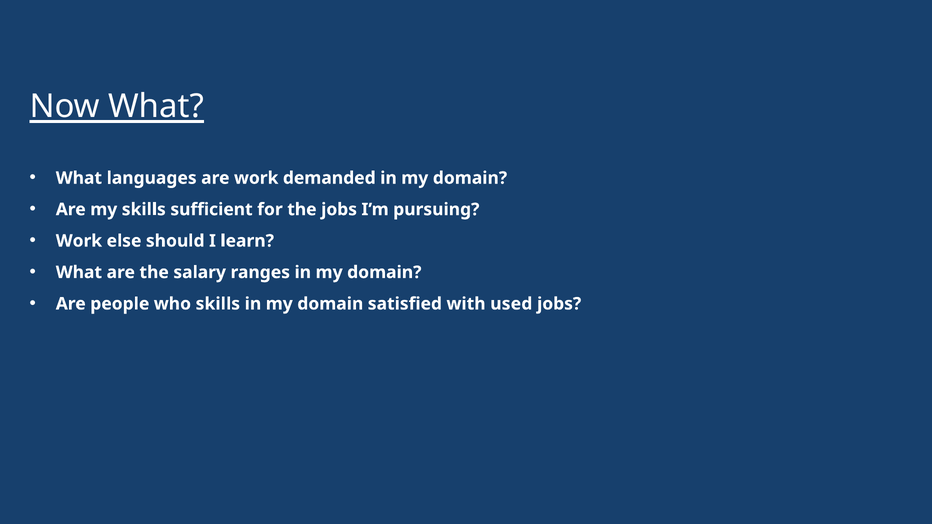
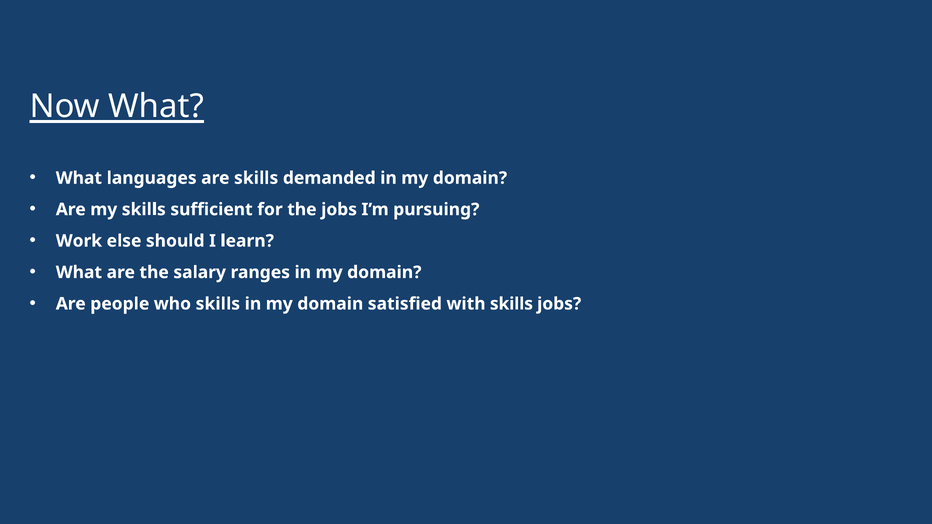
are work: work -> skills (256, 178)
with used: used -> skills (511, 304)
